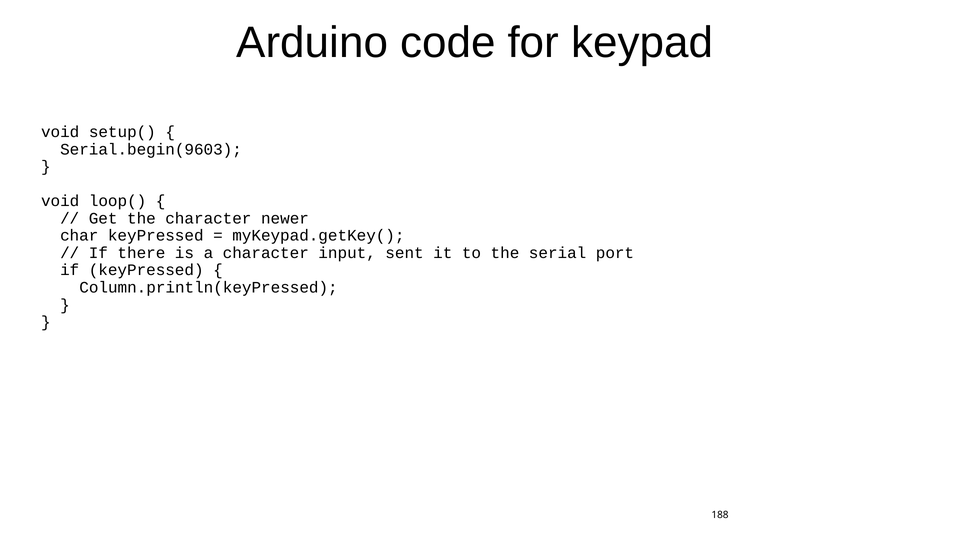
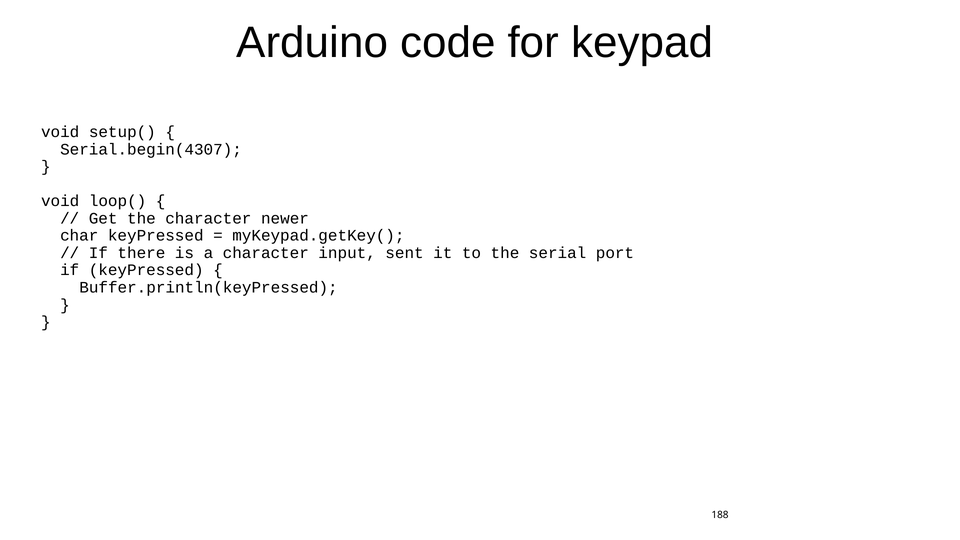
Serial.begin(9603: Serial.begin(9603 -> Serial.begin(4307 (151, 149)
Column.println(keyPressed: Column.println(keyPressed -> Buffer.println(keyPressed (209, 287)
